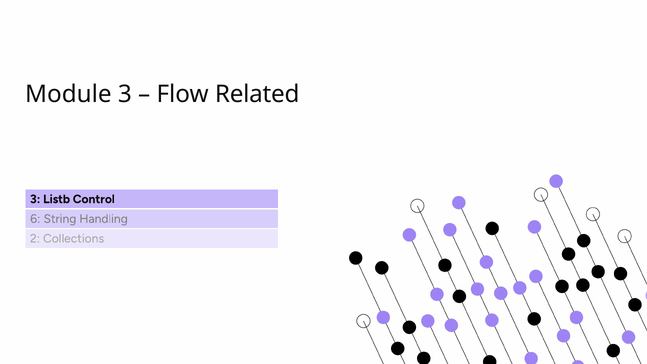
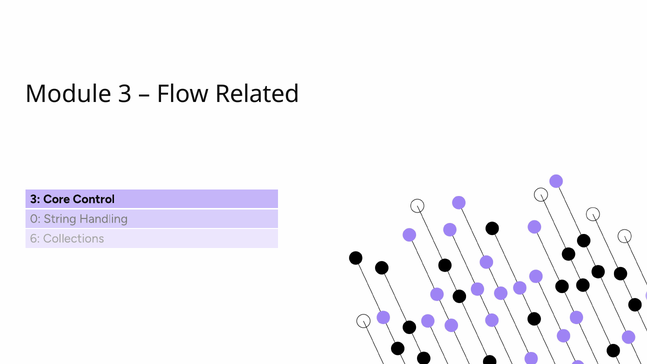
Listb: Listb -> Core (57, 199)
6: 6 -> 0 (35, 219)
2: 2 -> 6 (35, 238)
